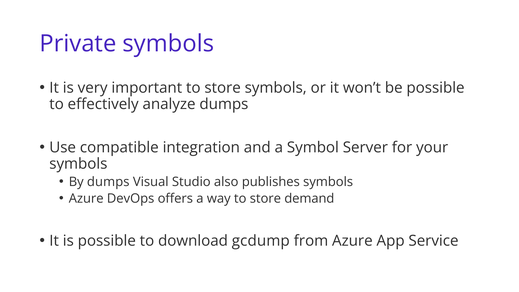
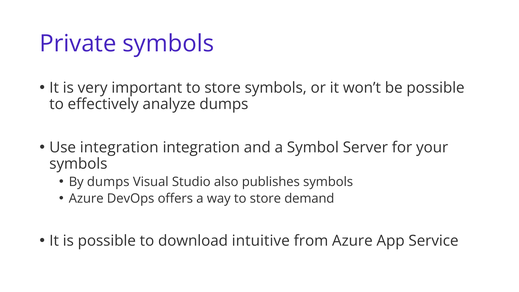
Use compatible: compatible -> integration (119, 147)
gcdump: gcdump -> intuitive (261, 241)
